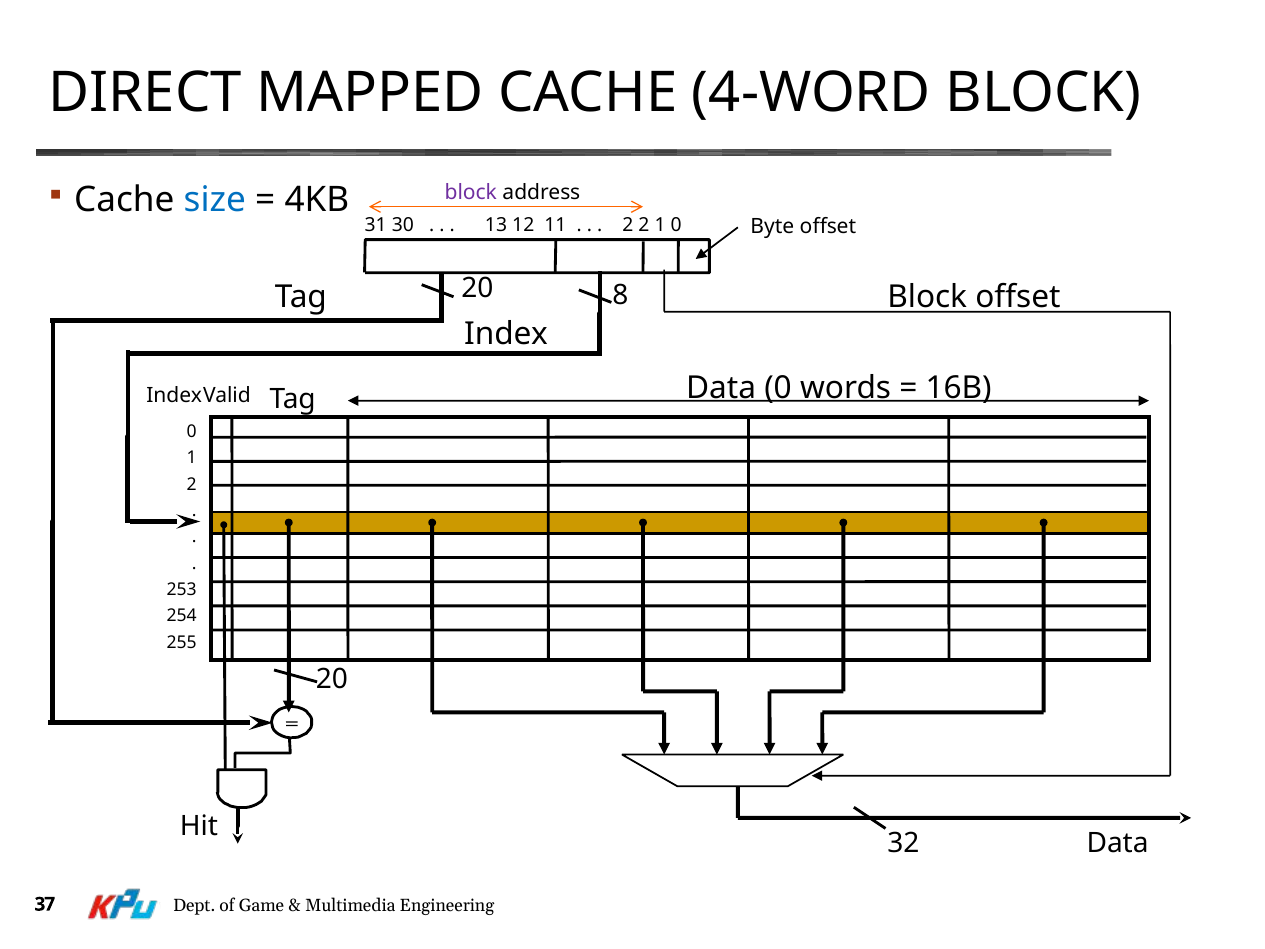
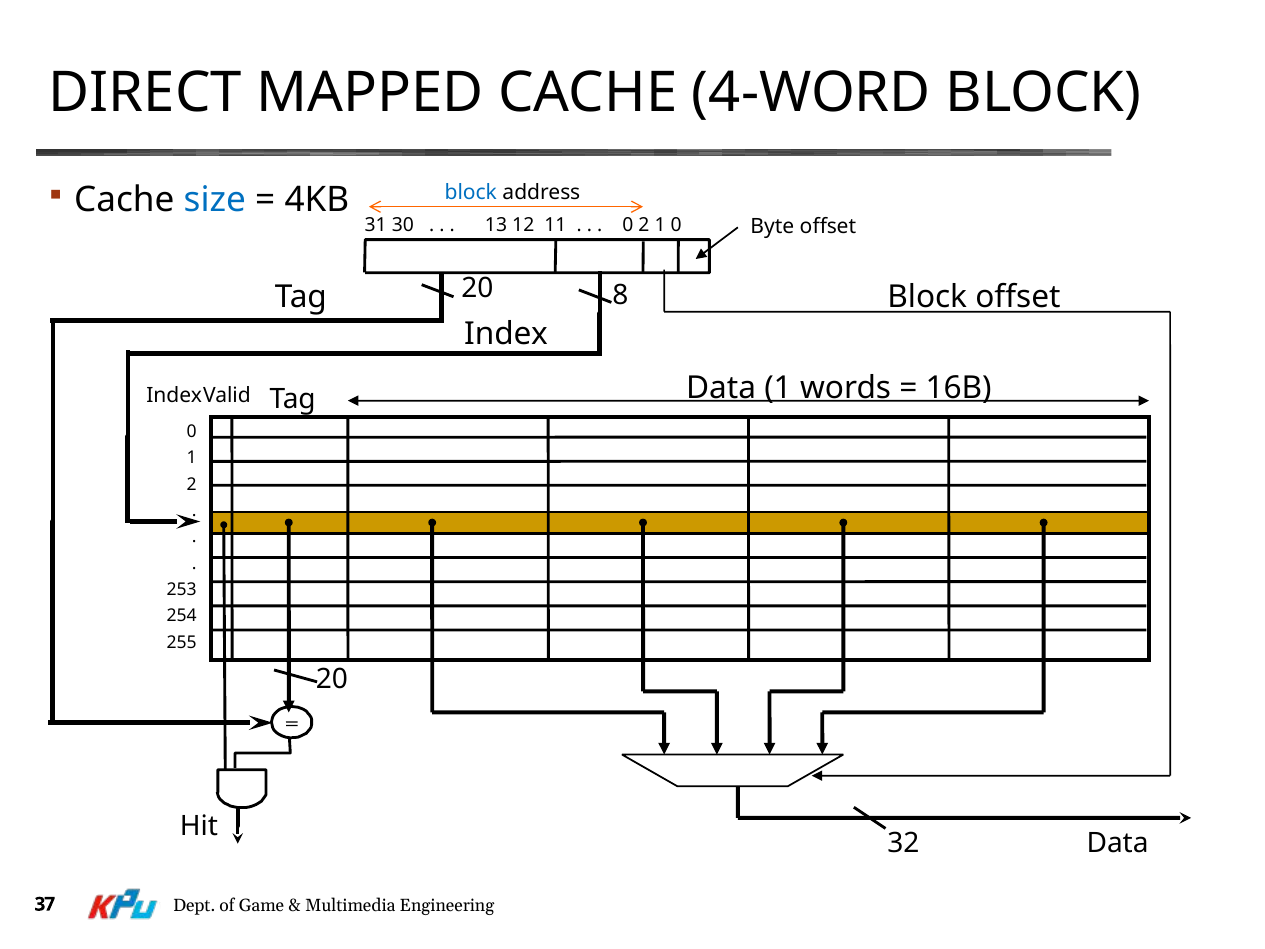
block colour: purple -> blue (471, 193)
2: 2 -> 0 (628, 225)
Data 0: 0 -> 1 (778, 388)
